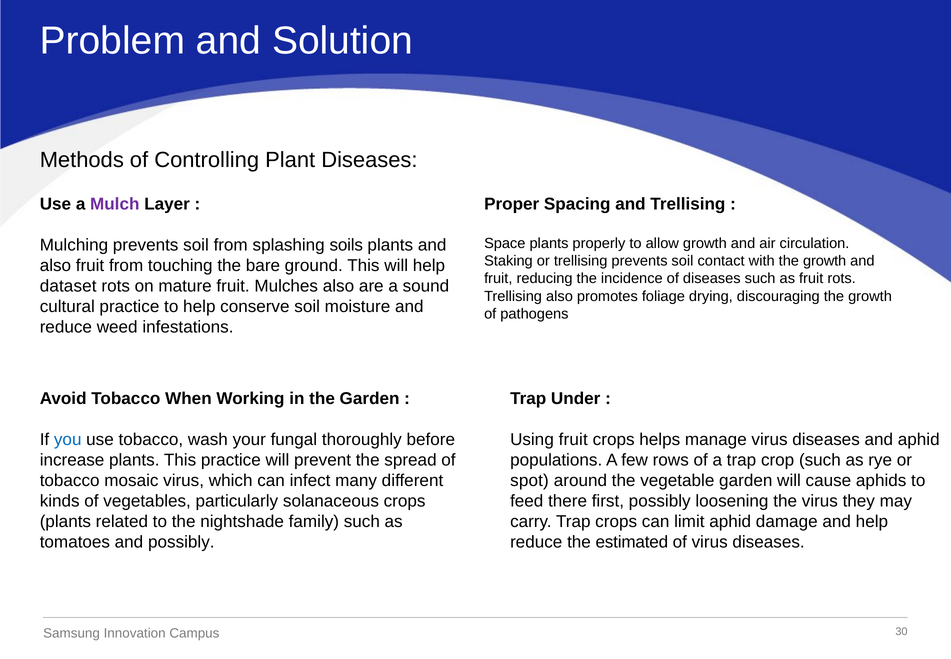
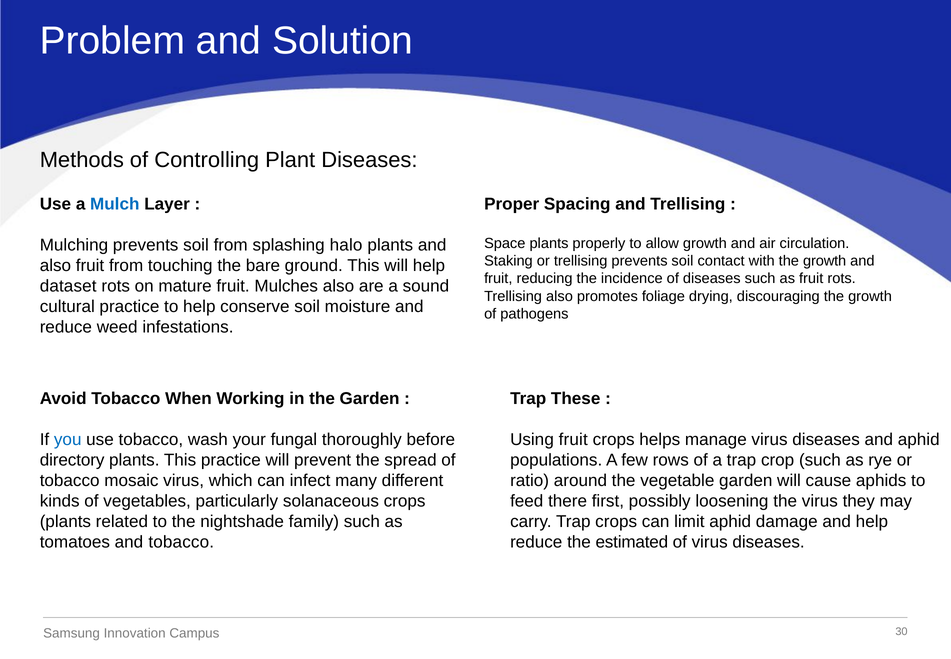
Mulch colour: purple -> blue (115, 204)
soils: soils -> halo (346, 245)
Under: Under -> These (576, 398)
increase: increase -> directory (72, 460)
spot: spot -> ratio (530, 480)
and possibly: possibly -> tobacco (181, 542)
